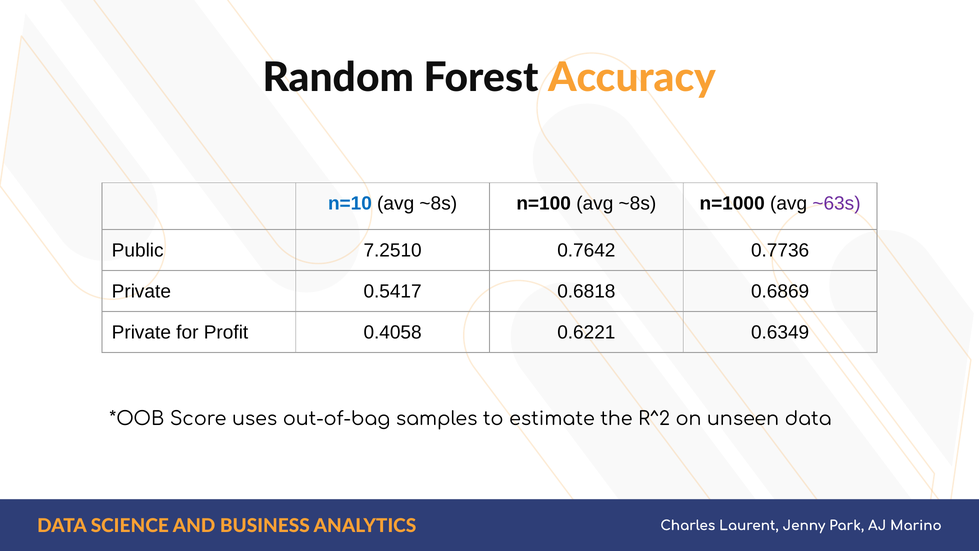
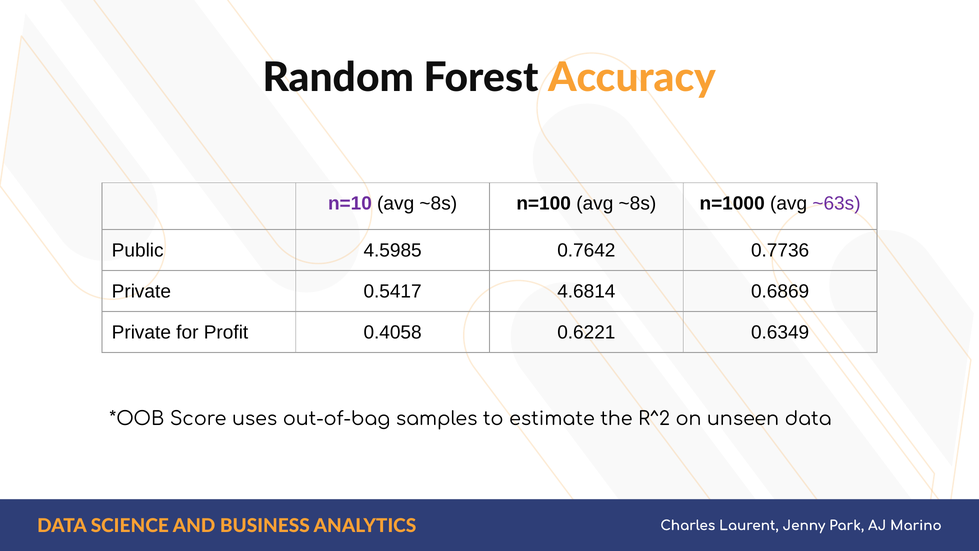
n=10 colour: blue -> purple (350, 203)
7.2510: 7.2510 -> 4.5985 (393, 250)
0.6818: 0.6818 -> 4.6814 (586, 291)
